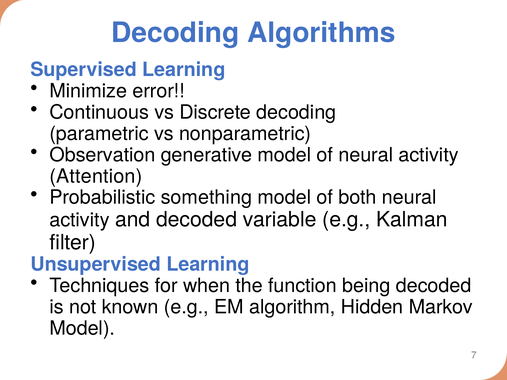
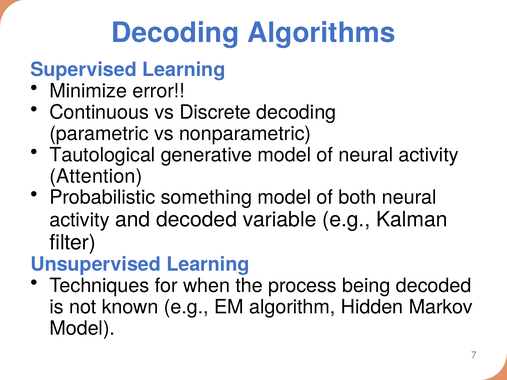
Observation: Observation -> Tautological (102, 155)
function: function -> process (303, 286)
